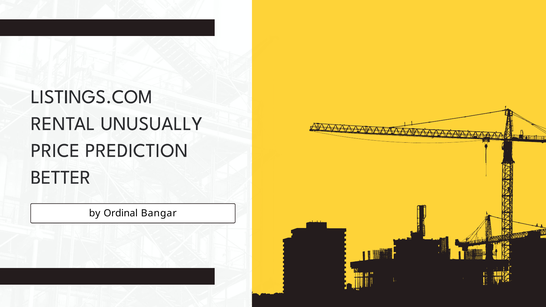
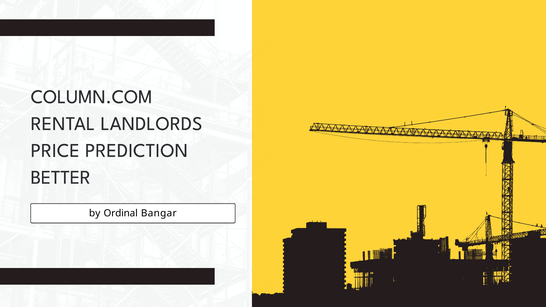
LISTINGS.COM: LISTINGS.COM -> COLUMN.COM (92, 97)
UNUSUALLY: UNUSUALLY -> LANDLORDS (152, 124)
